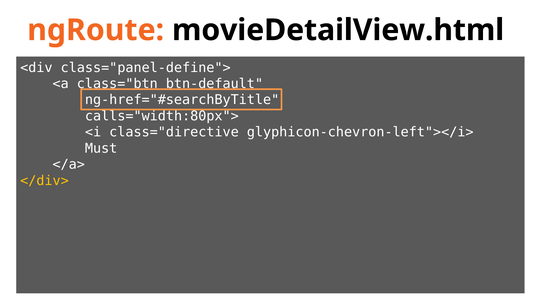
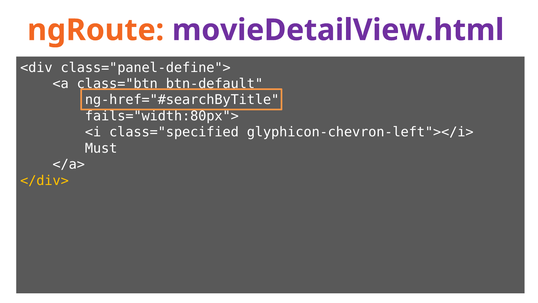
movieDetailView.html colour: black -> purple (338, 30)
calls="width:80px">: calls="width:80px"> -> fails="width:80px"> (162, 116)
class="directive: class="directive -> class="specified (174, 132)
